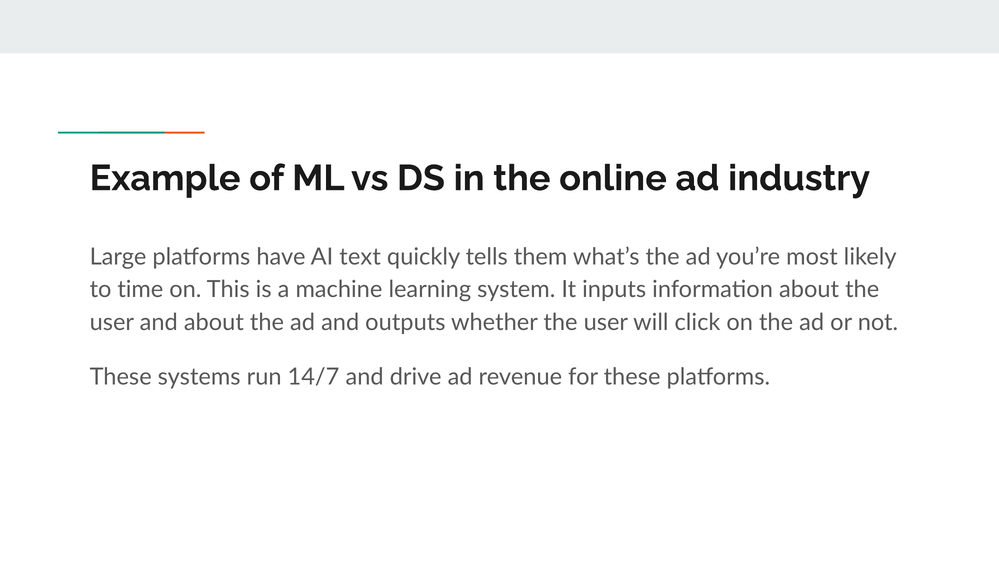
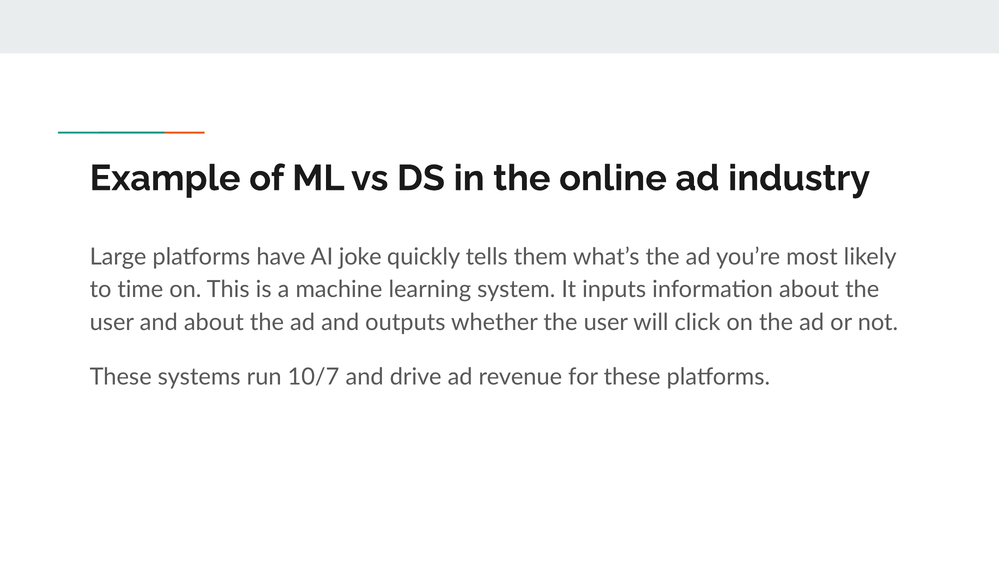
text: text -> joke (360, 257)
14/7: 14/7 -> 10/7 (313, 377)
